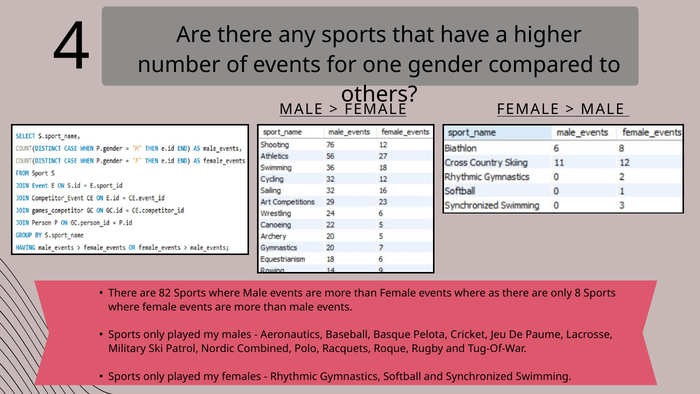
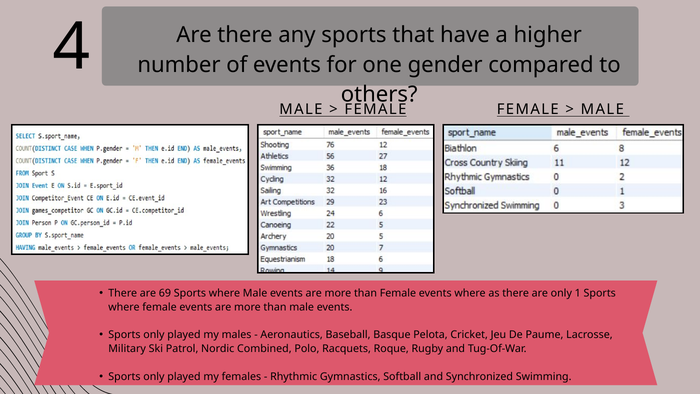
82: 82 -> 69 (165, 293)
8: 8 -> 1 (578, 293)
